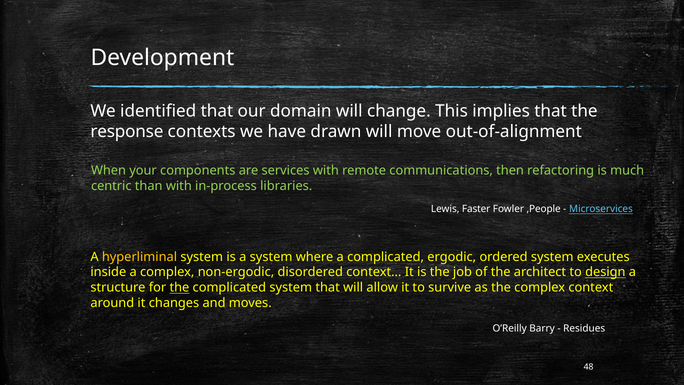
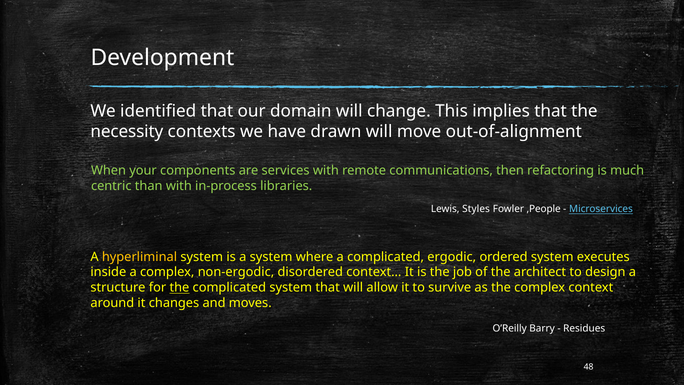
response: response -> necessity (127, 132)
Faster: Faster -> Styles (476, 209)
design underline: present -> none (605, 272)
